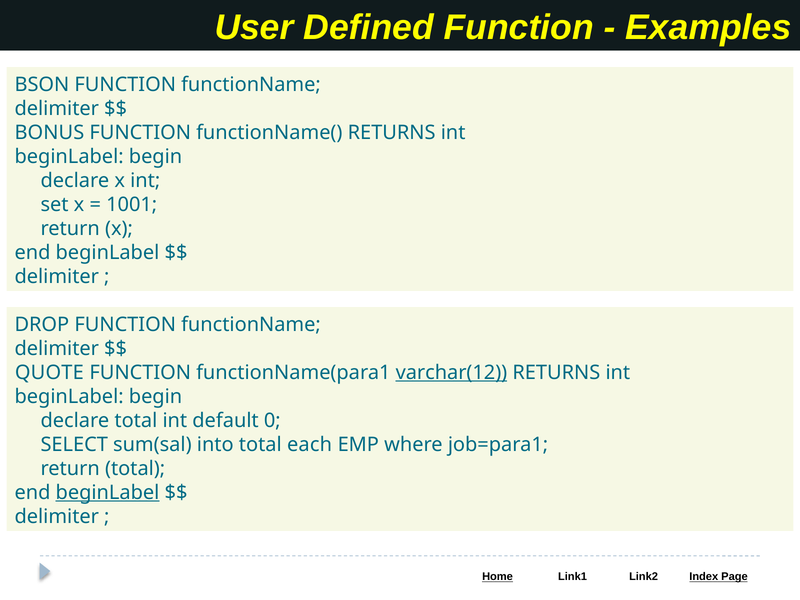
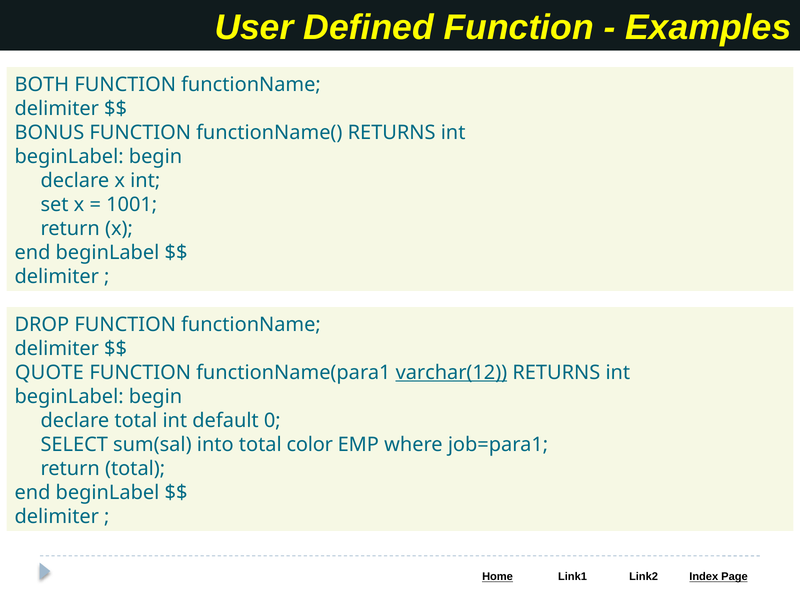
BSON: BSON -> BOTH (42, 84)
each: each -> color (310, 444)
beginLabel underline: present -> none (107, 492)
